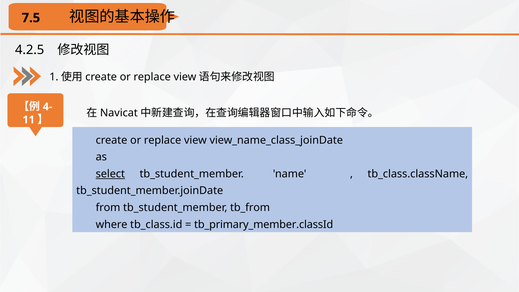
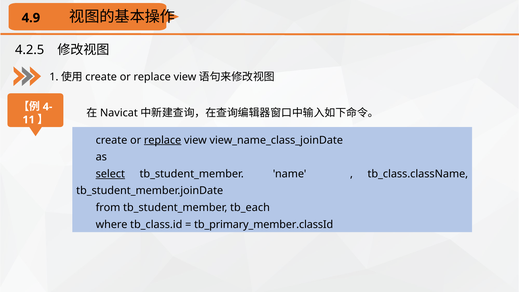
7.5: 7.5 -> 4.9 (31, 18)
replace underline: none -> present (163, 140)
tb_from: tb_from -> tb_each (250, 208)
